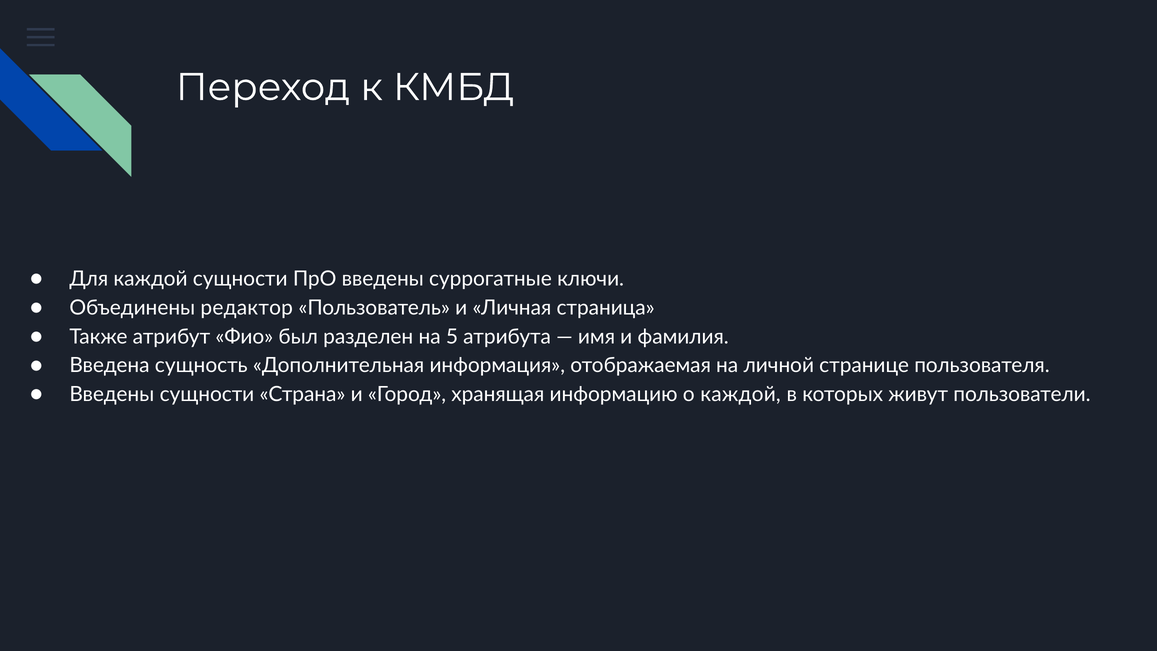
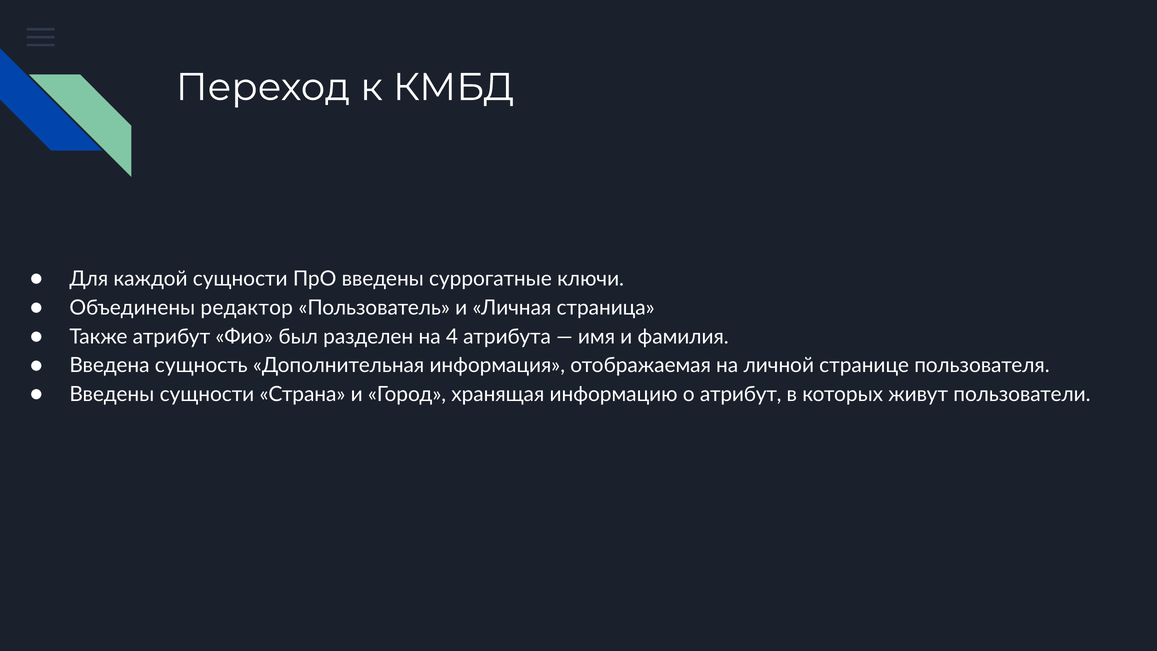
5: 5 -> 4 (452, 337)
о каждой: каждой -> атрибут (741, 394)
